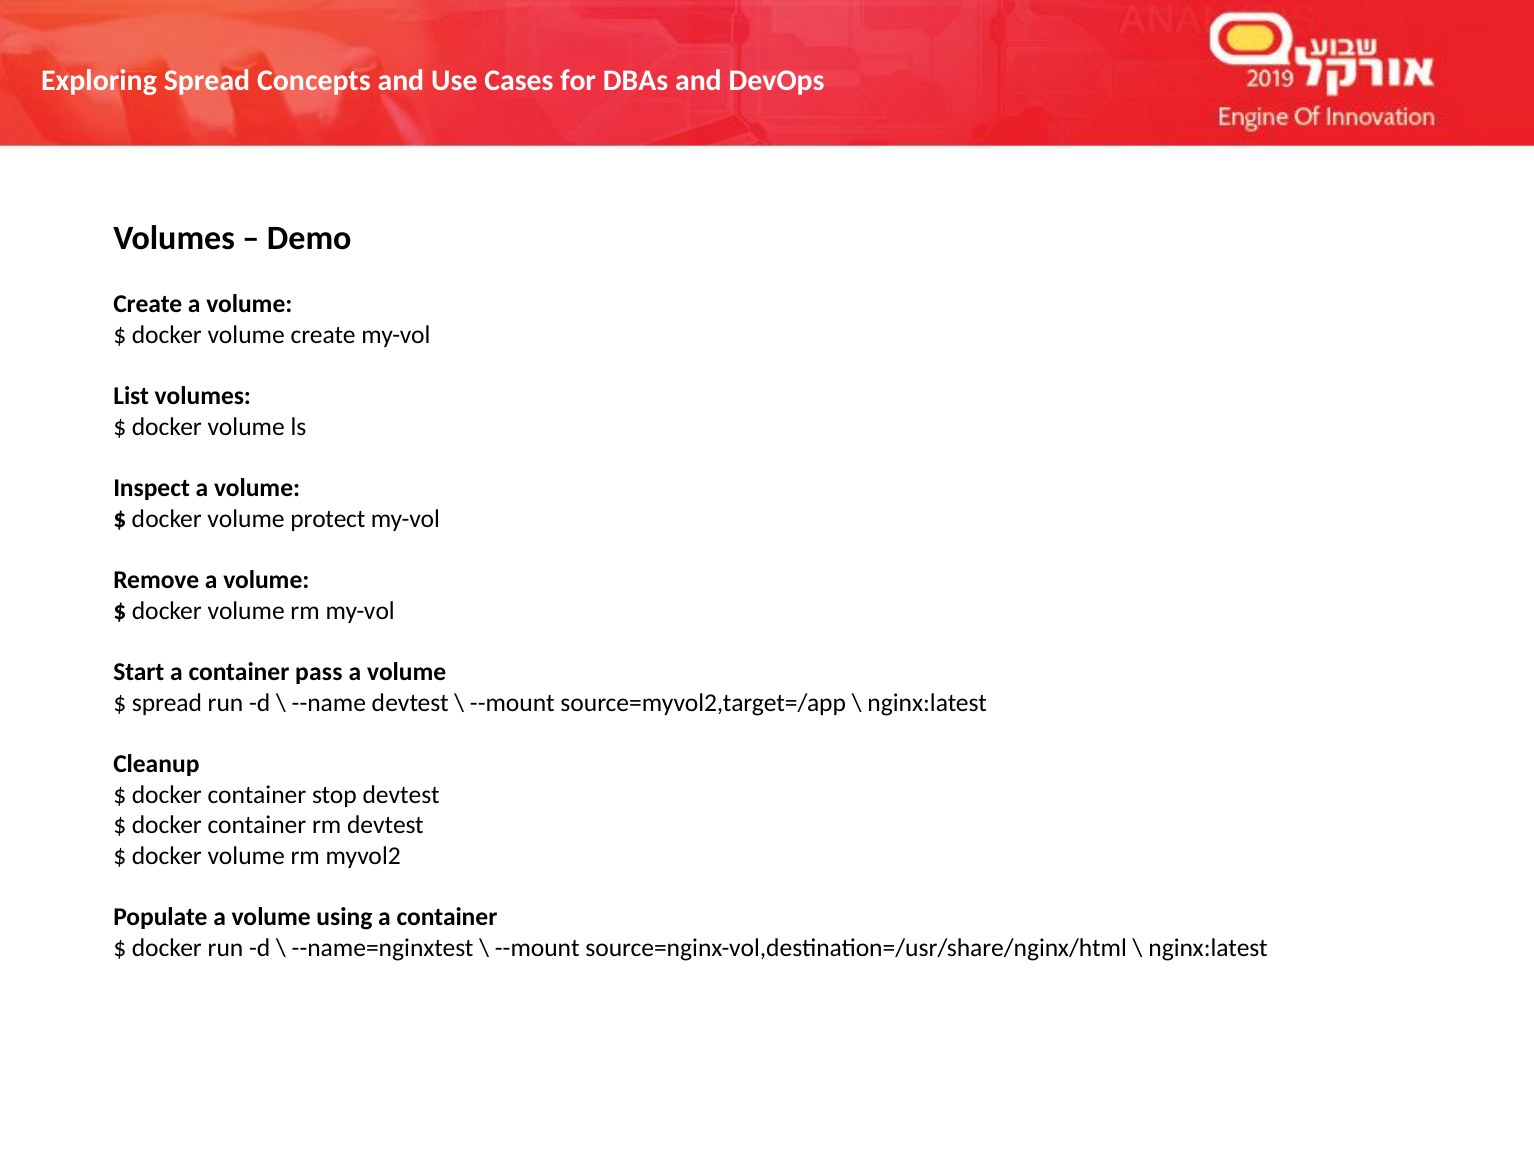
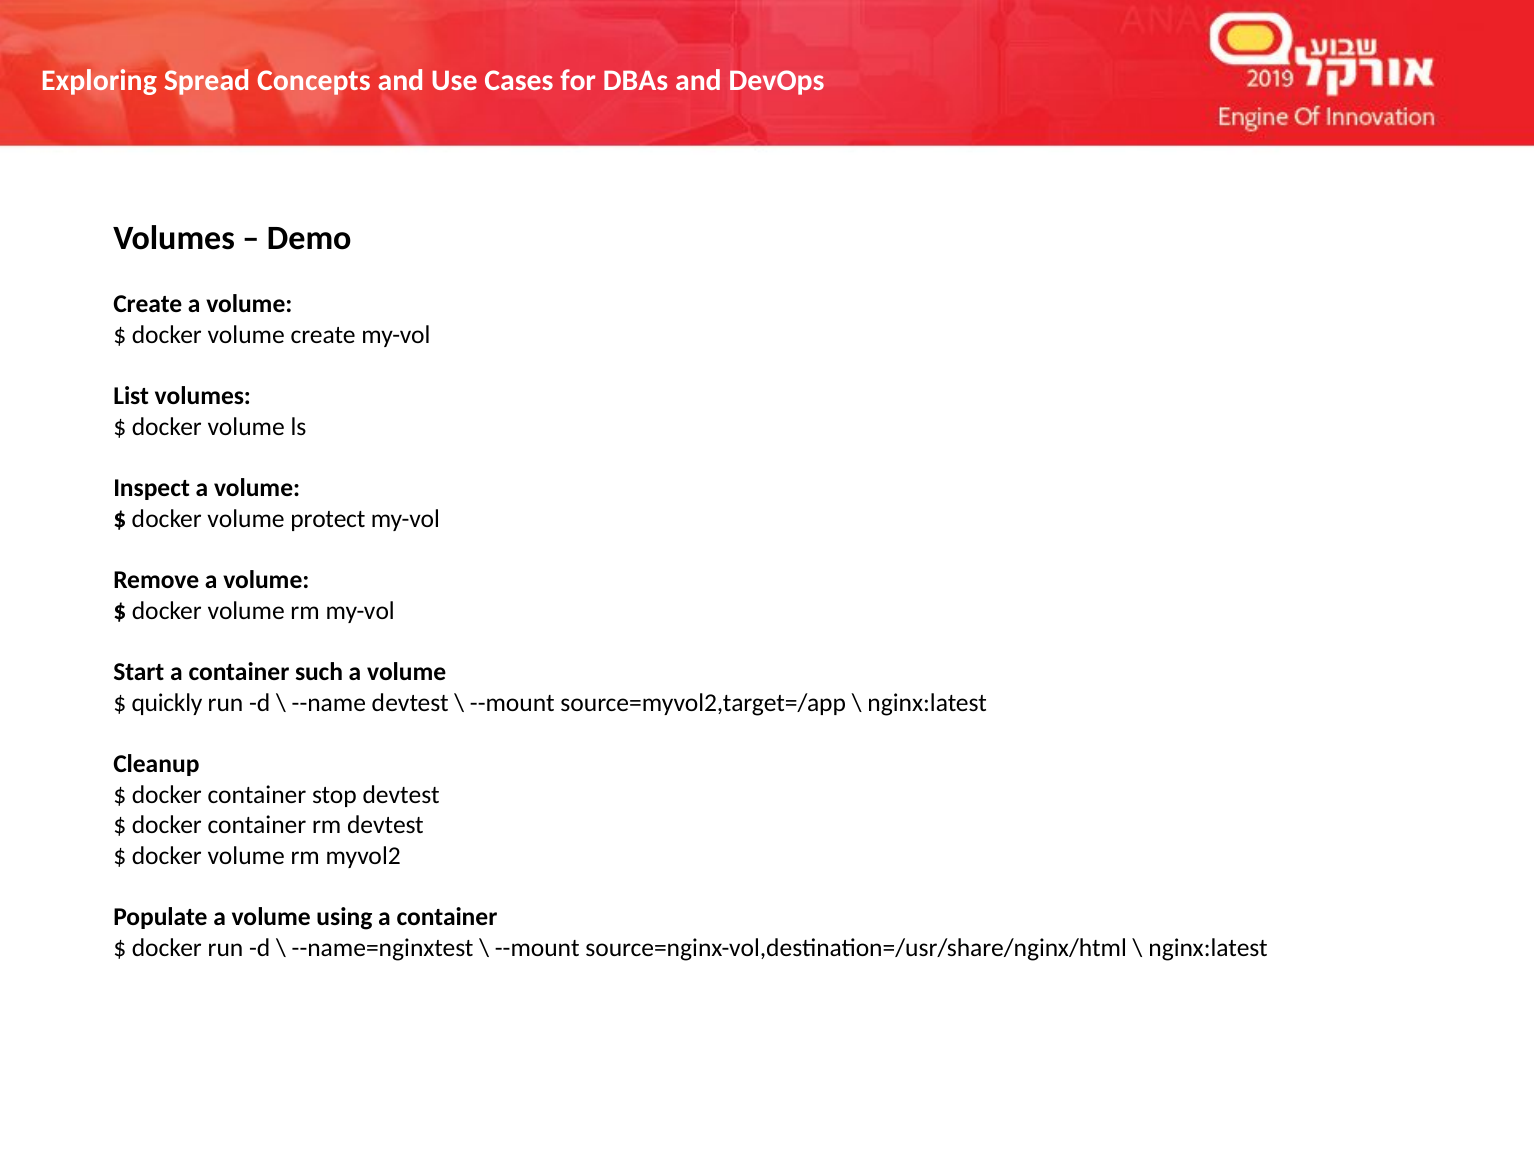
pass: pass -> such (319, 672)
spread: spread -> quickly (167, 703)
